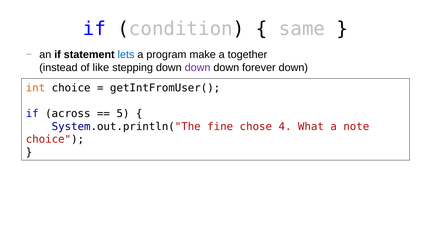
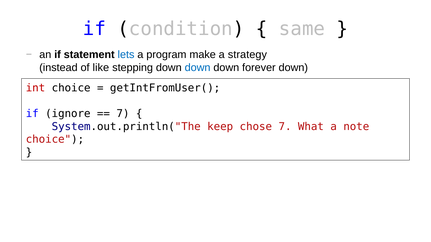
together: together -> strategy (247, 55)
down colour: purple -> blue (198, 68)
int colour: orange -> red (35, 88)
across: across -> ignore (68, 114)
5: 5 -> 7 (123, 114)
fine: fine -> keep (220, 127)
chose 4: 4 -> 7 (285, 127)
